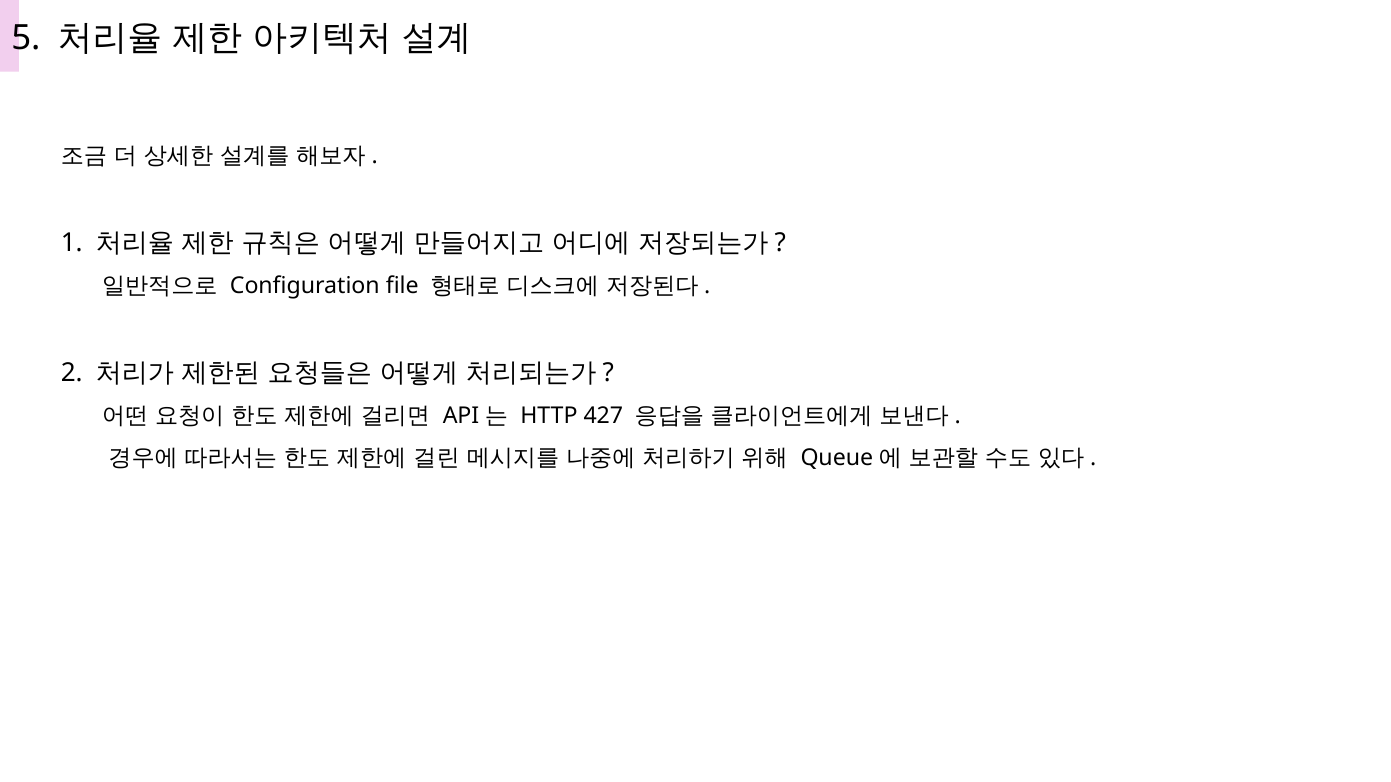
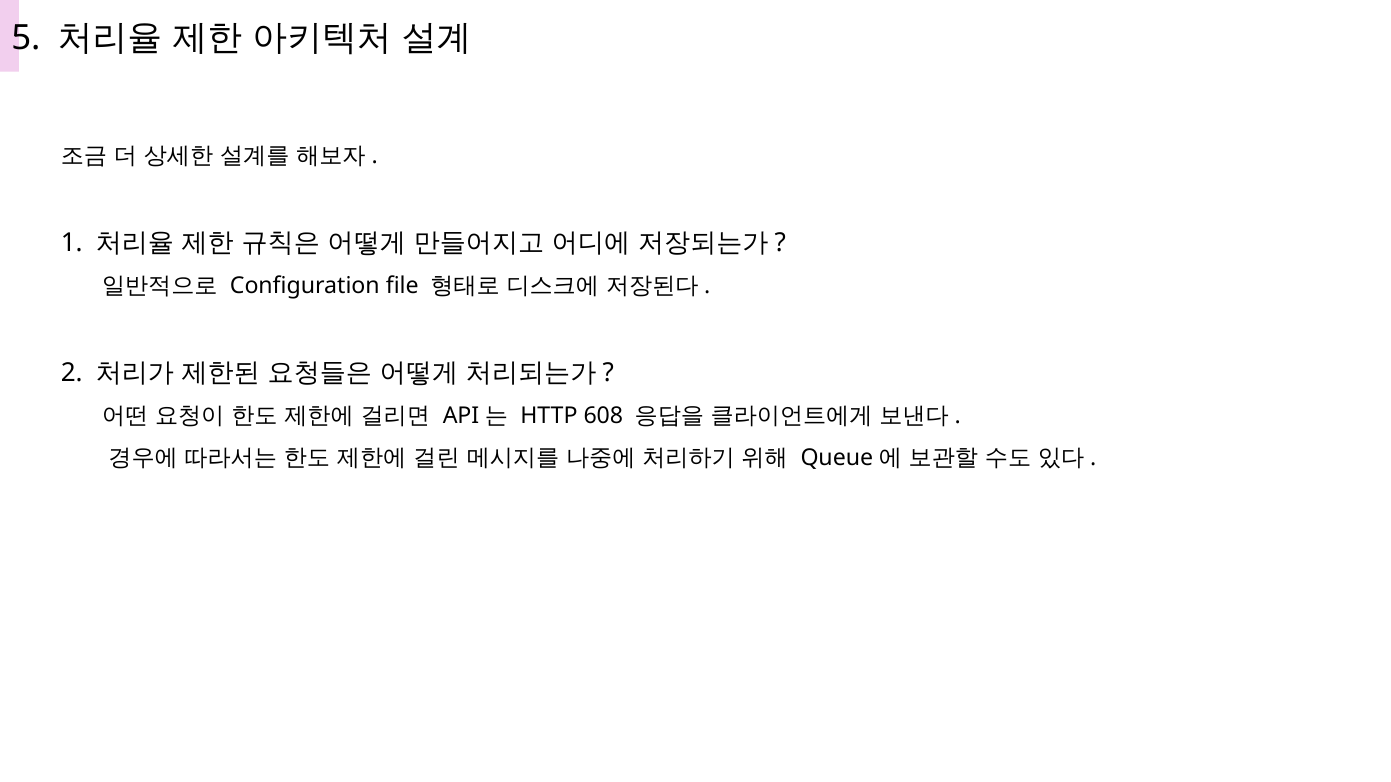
427: 427 -> 608 (603, 416)
